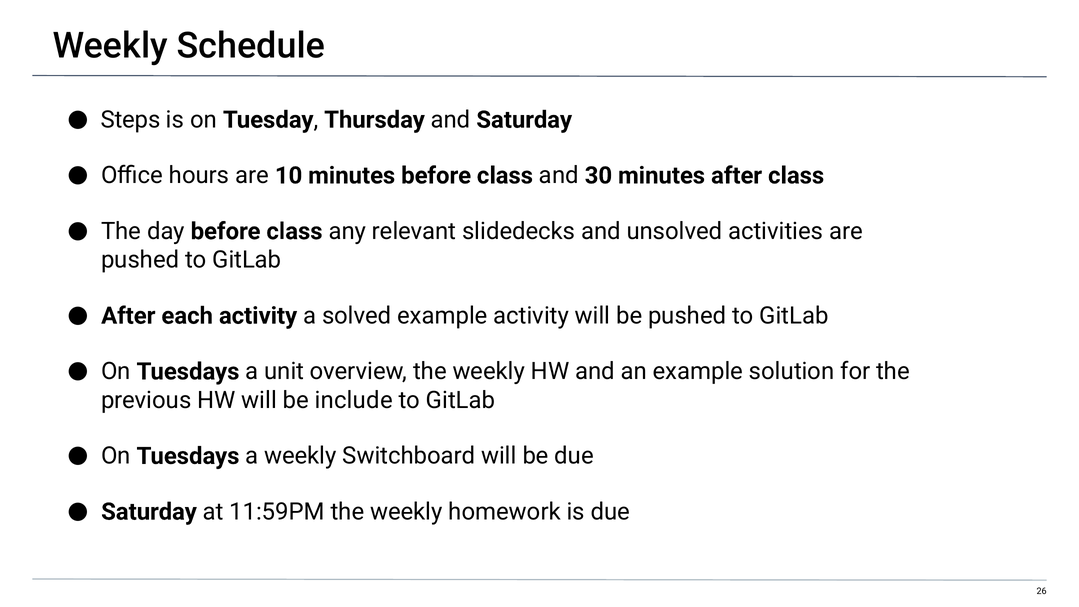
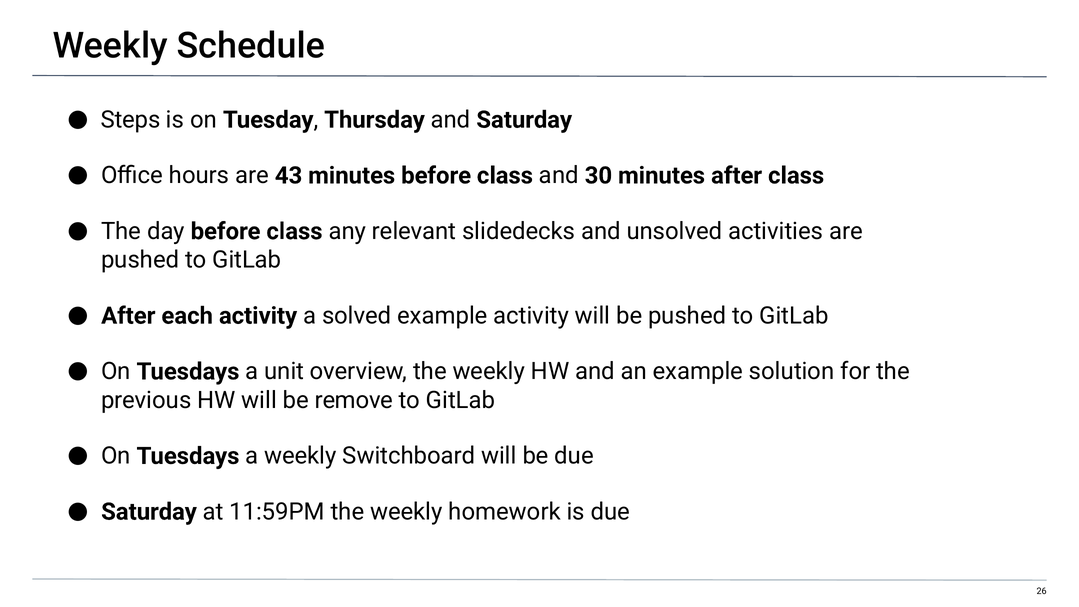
10: 10 -> 43 (289, 176)
include: include -> remove (354, 400)
